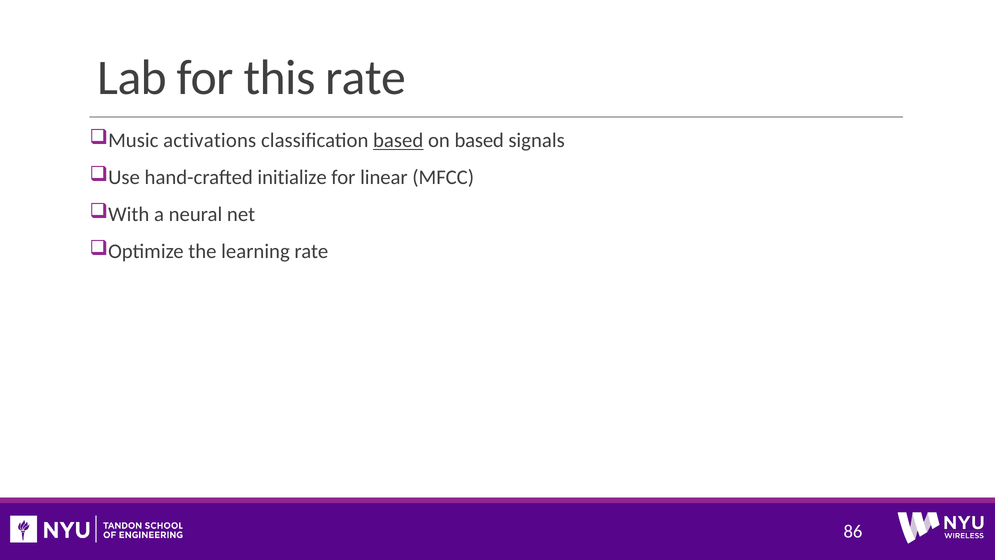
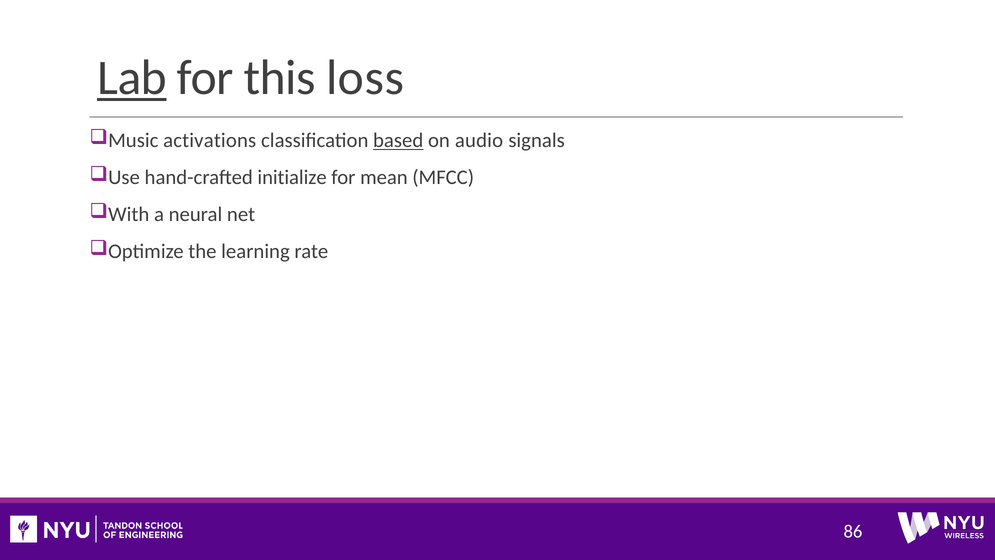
Lab underline: none -> present (132, 78)
this rate: rate -> loss (365, 78)
on based: based -> audio (479, 140)
linear: linear -> mean (384, 177)
